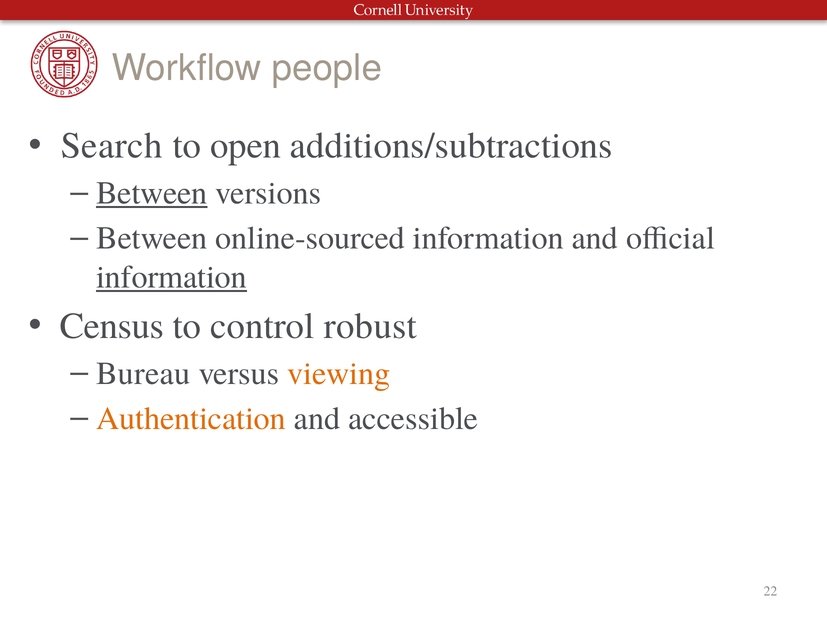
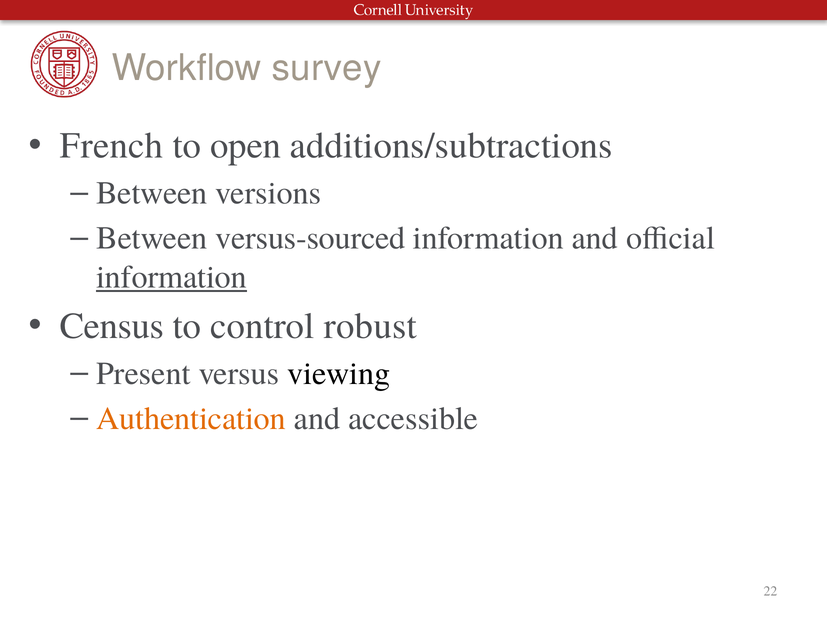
people: people -> survey (327, 68)
Search: Search -> French (112, 146)
Between underline: present -> none (152, 193)
online-sourced: online-sourced -> versus-sourced (310, 238)
Bureau: Bureau -> Present (143, 374)
viewing colour: orange -> black (339, 374)
